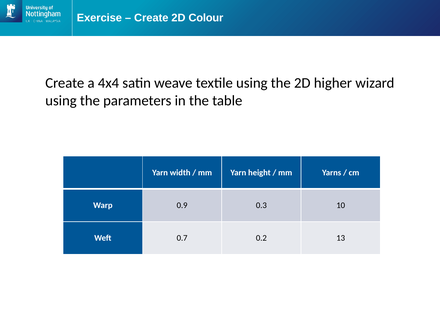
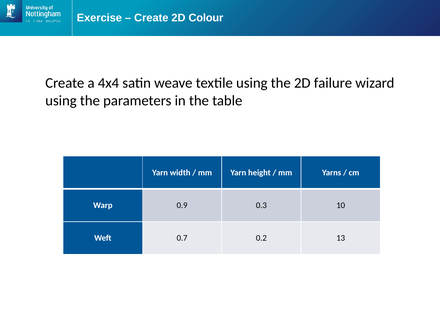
higher: higher -> failure (333, 83)
